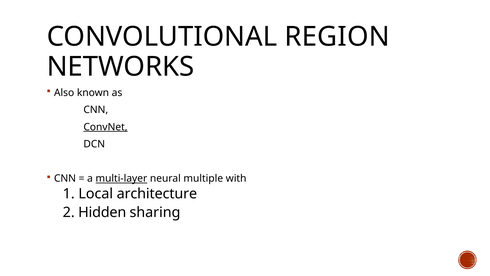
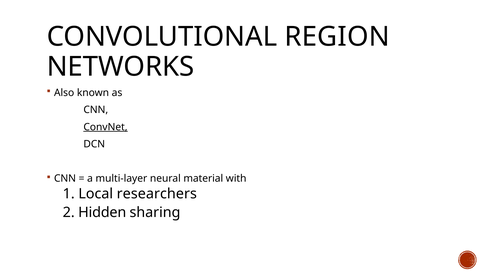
multi-layer underline: present -> none (121, 178)
multiple: multiple -> material (203, 178)
architecture: architecture -> researchers (157, 194)
